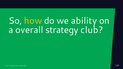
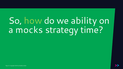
how colour: yellow -> light green (33, 21)
overall: overall -> mocks (29, 30)
club: club -> time (92, 30)
